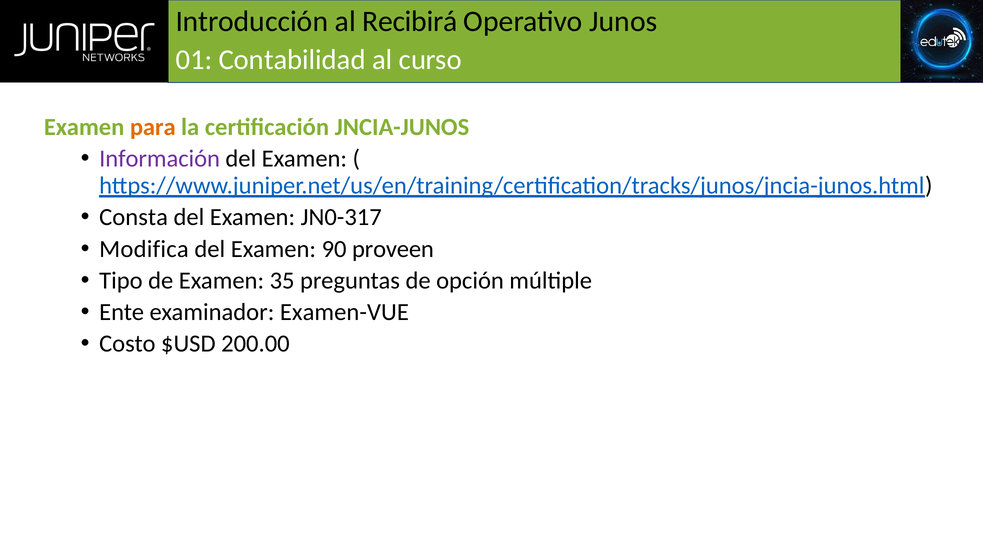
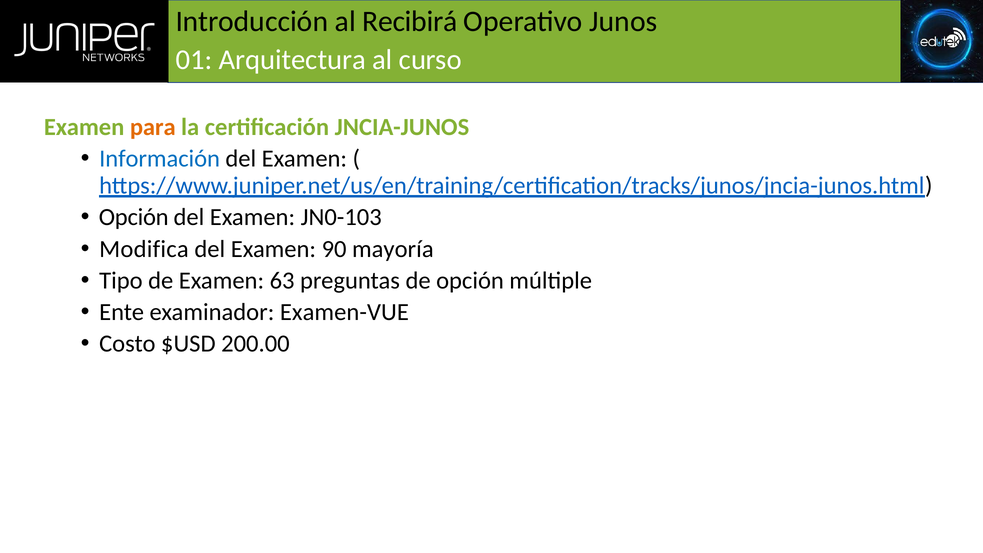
Contabilidad: Contabilidad -> Arquitectura (292, 60)
Información colour: purple -> blue (160, 159)
Consta: Consta -> Opción (134, 217)
JN0-317: JN0-317 -> JN0-103 (341, 217)
proveen: proveen -> mayoría (393, 249)
35: 35 -> 63 (282, 281)
